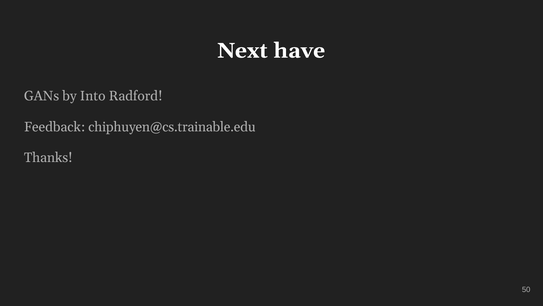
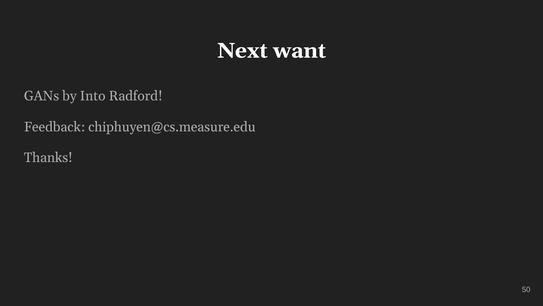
have: have -> want (300, 51)
chiphuyen@cs.trainable.edu: chiphuyen@cs.trainable.edu -> chiphuyen@cs.measure.edu (172, 127)
